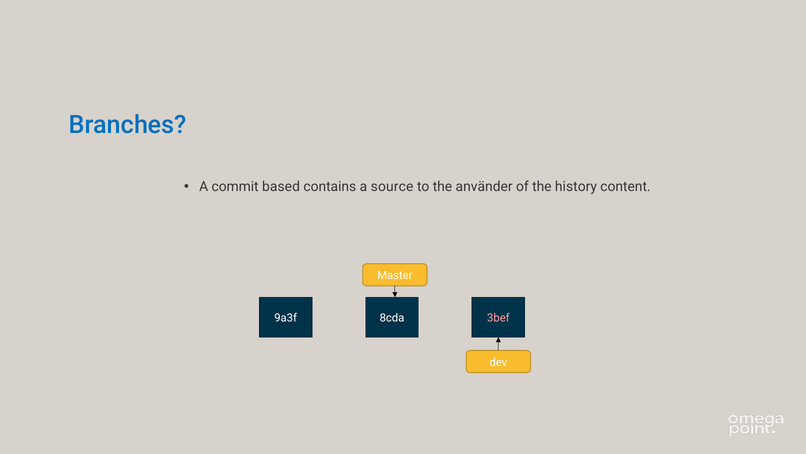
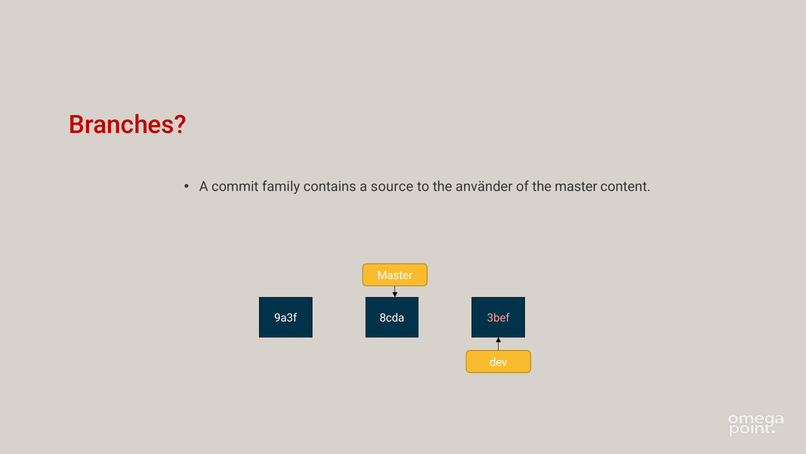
Branches colour: blue -> red (128, 125)
based: based -> family (281, 186)
the history: history -> master (576, 186)
